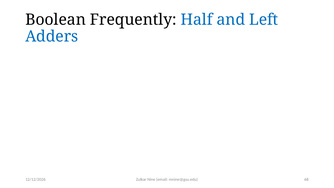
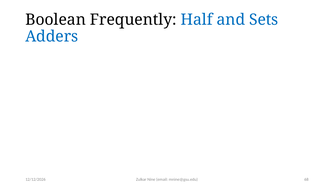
Left: Left -> Sets (264, 20)
